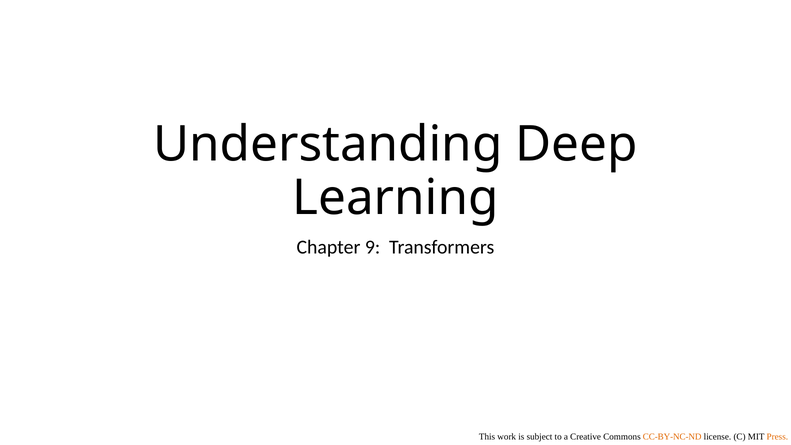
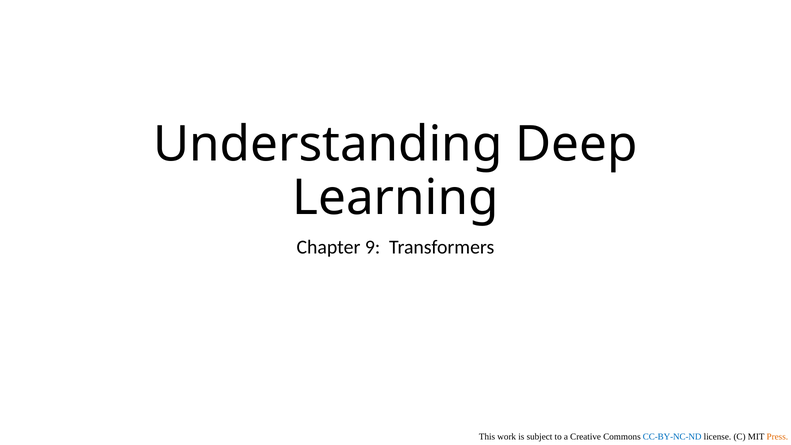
CC-BY-NC-ND colour: orange -> blue (672, 437)
